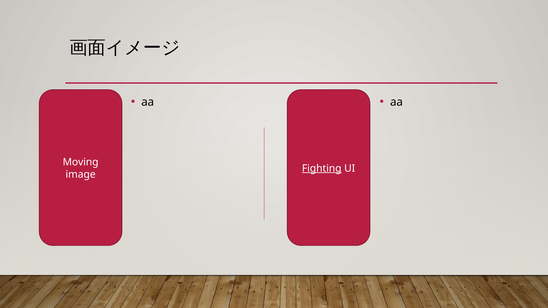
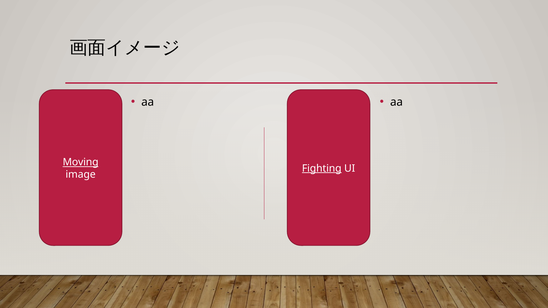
Moving underline: none -> present (81, 162)
